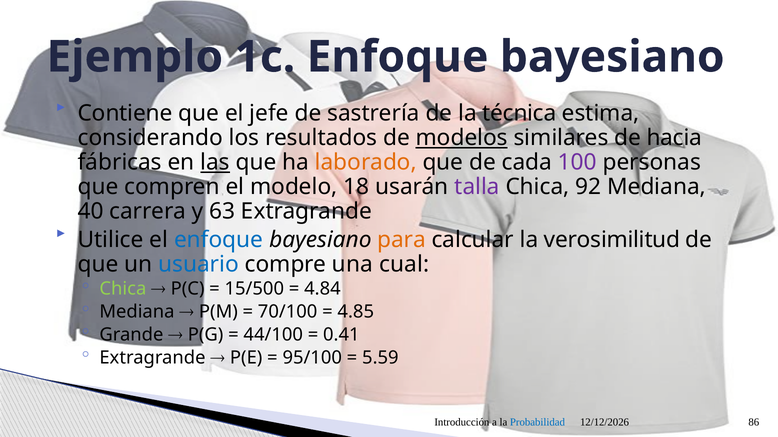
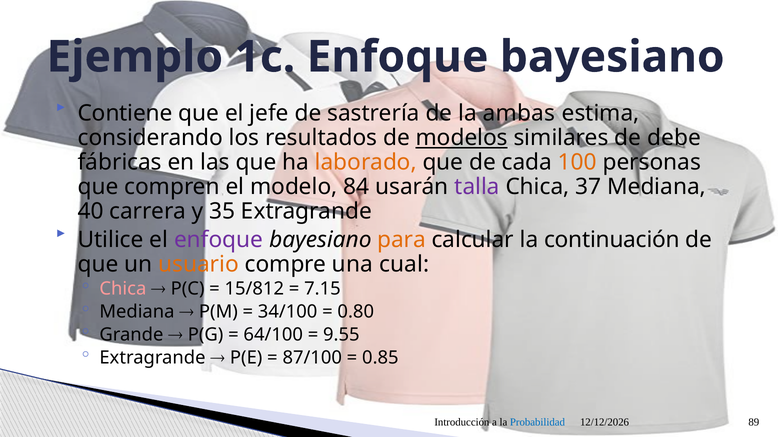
técnica: técnica -> ambas (519, 114)
hacia: hacia -> debe (674, 138)
las underline: present -> none (215, 163)
100 colour: purple -> orange (577, 163)
18: 18 -> 84 (356, 187)
92: 92 -> 37 (588, 187)
63: 63 -> 35 (222, 212)
enfoque colour: blue -> purple (219, 240)
verosimilitud: verosimilitud -> continuación (612, 240)
usuario colour: blue -> orange (198, 264)
Chica colour: light green -> pink (123, 289)
15/500: 15/500 -> 15/812 (254, 289)
4.84: 4.84 -> 7.15 (322, 289)
70/100: 70/100 -> 34/100 (288, 312)
4.85: 4.85 -> 0.80 (356, 312)
44/100: 44/100 -> 64/100 (273, 335)
0.41: 0.41 -> 9.55 (341, 335)
95/100: 95/100 -> 87/100 (312, 358)
5.59: 5.59 -> 0.85 (380, 358)
86: 86 -> 89 (754, 423)
